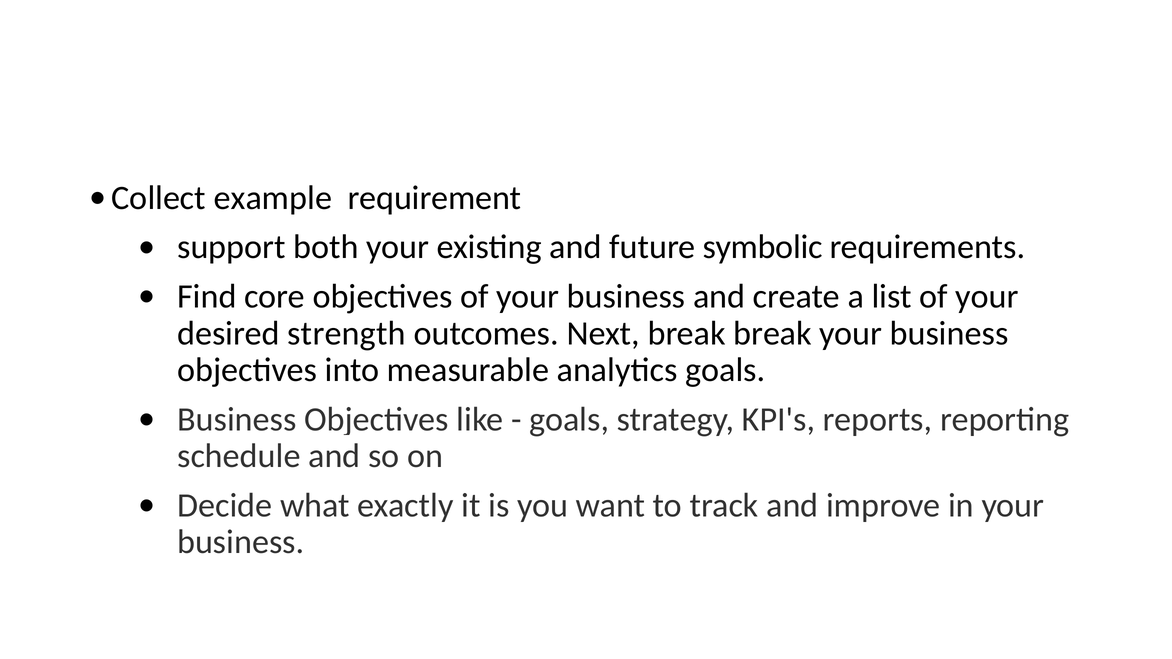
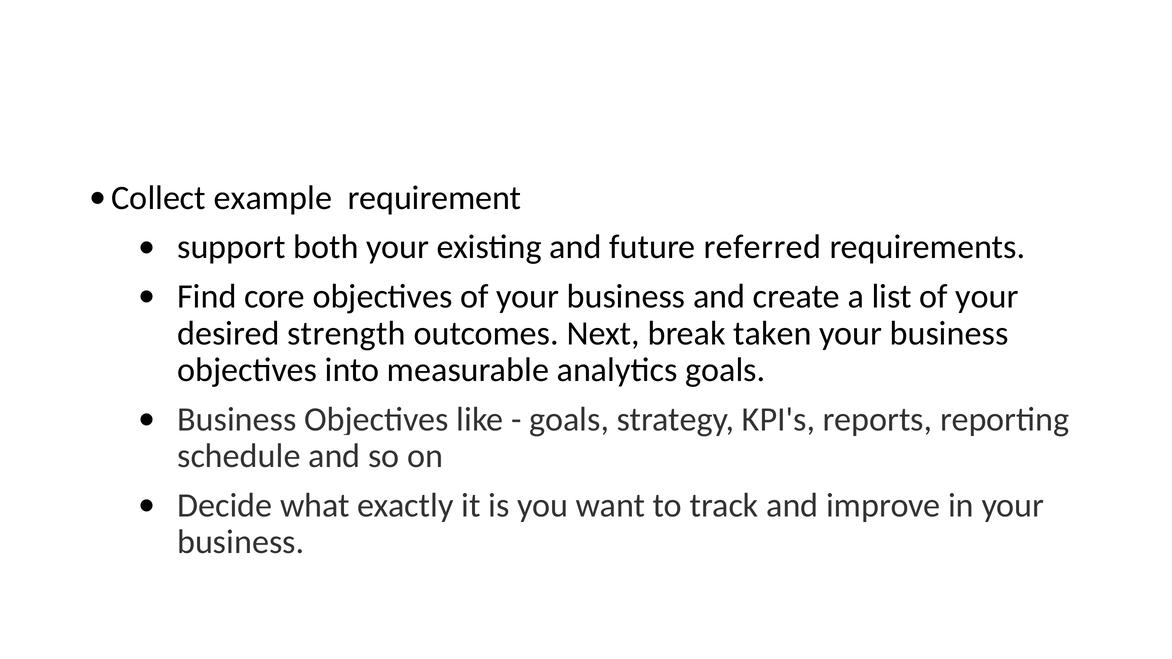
symbolic: symbolic -> referred (762, 247)
break break: break -> taken (773, 333)
